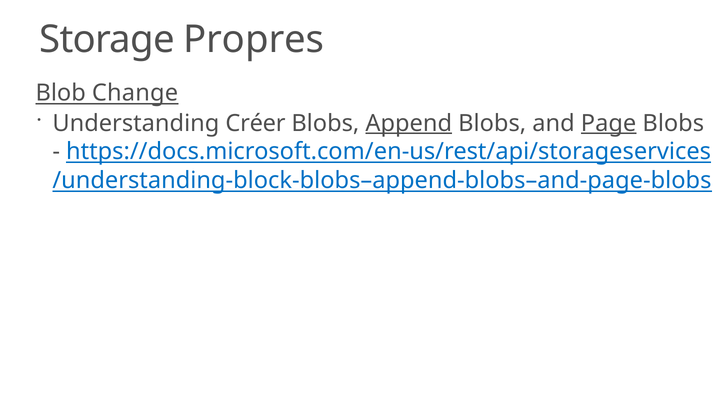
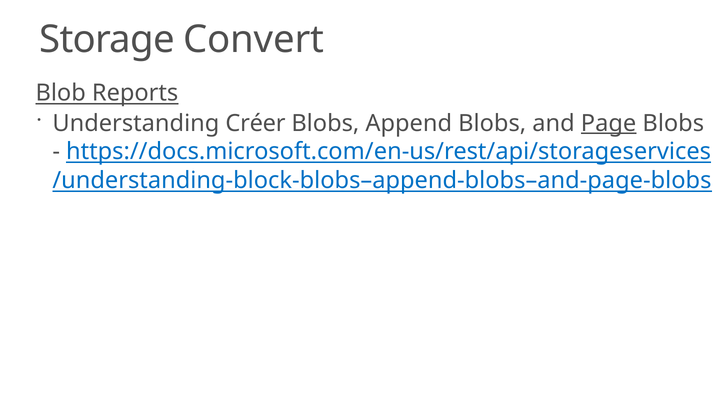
Propres: Propres -> Convert (254, 39)
Change: Change -> Reports (135, 93)
Append underline: present -> none (409, 123)
